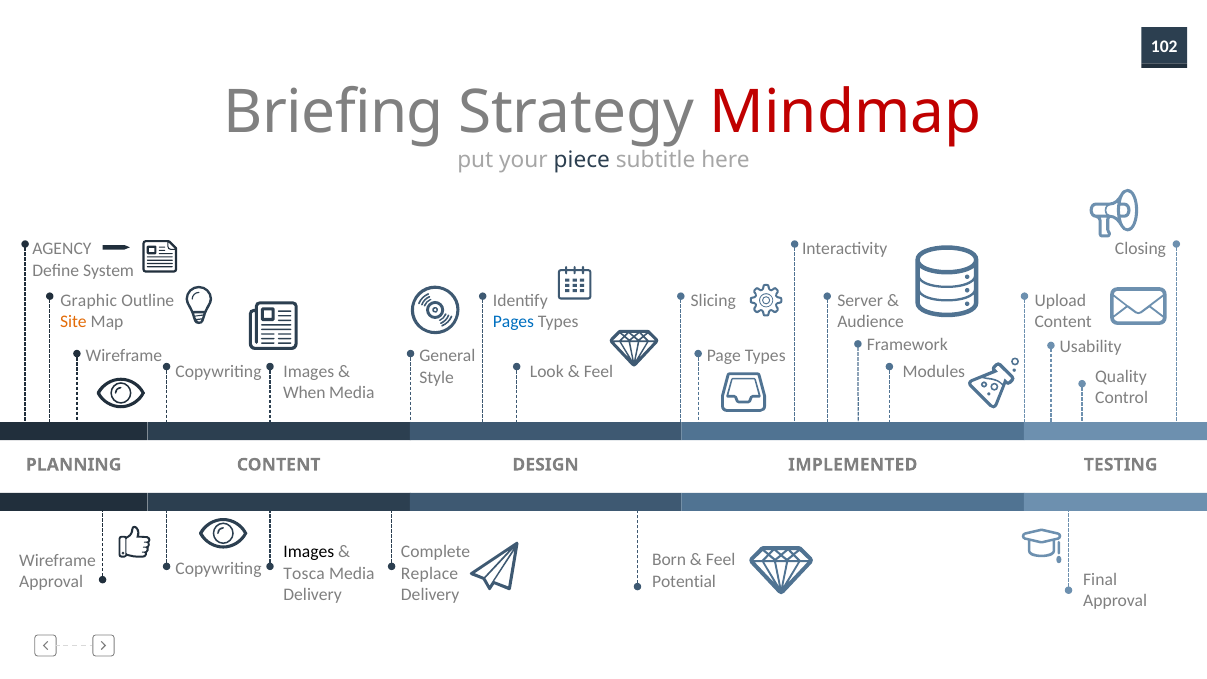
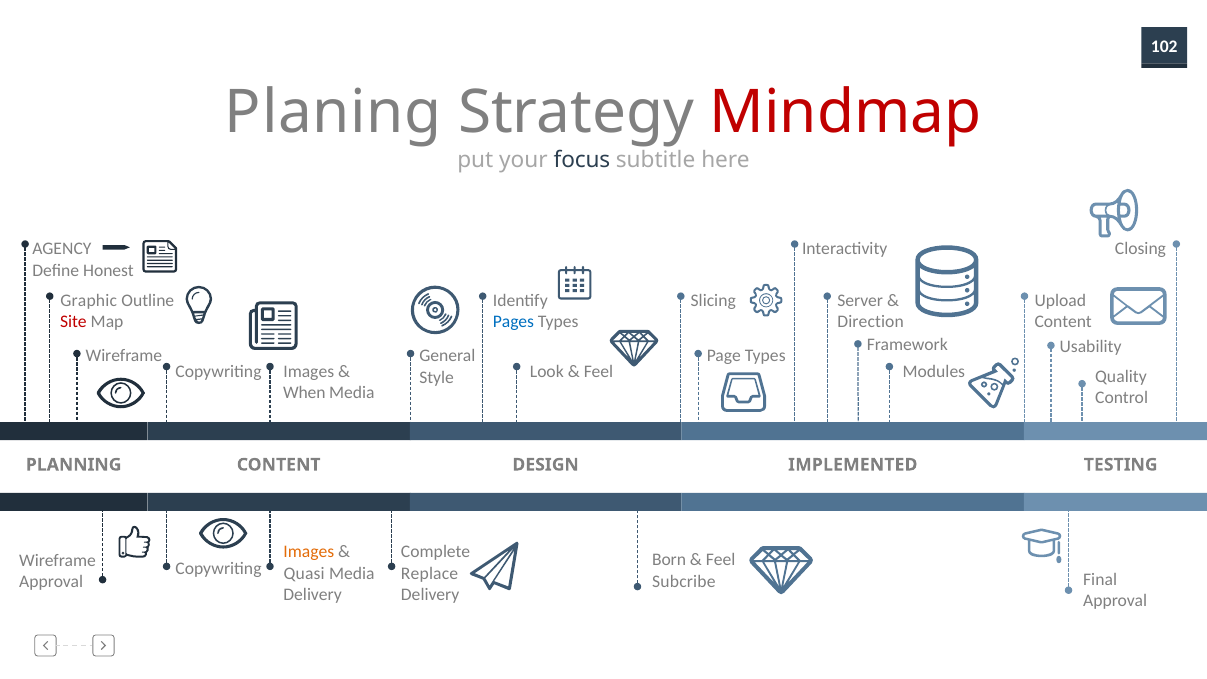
Briefing: Briefing -> Planing (333, 112)
piece: piece -> focus (582, 160)
System: System -> Honest (108, 270)
Site colour: orange -> red (73, 322)
Audience: Audience -> Direction (871, 322)
Images colour: black -> orange (309, 552)
Tosca: Tosca -> Quasi (304, 573)
Potential: Potential -> Subcribe (684, 581)
